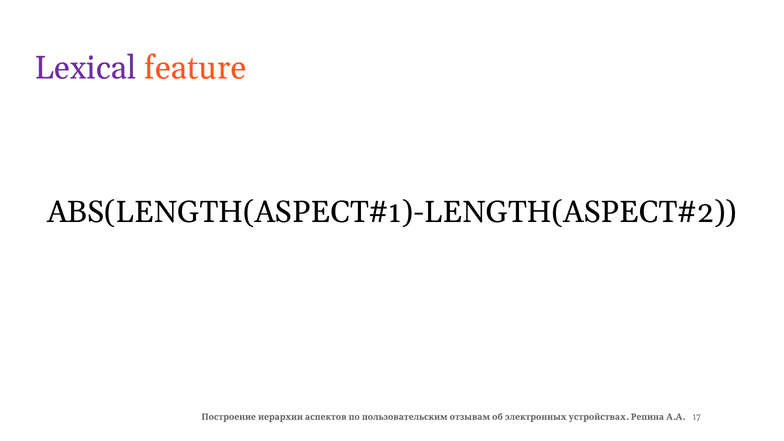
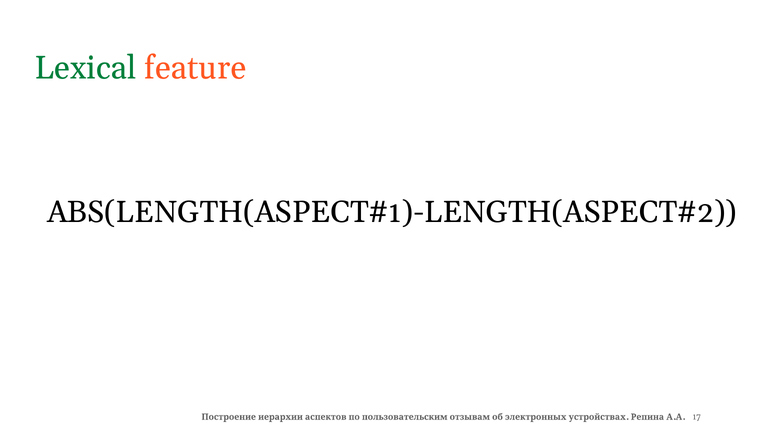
Lexical colour: purple -> green (86, 68)
